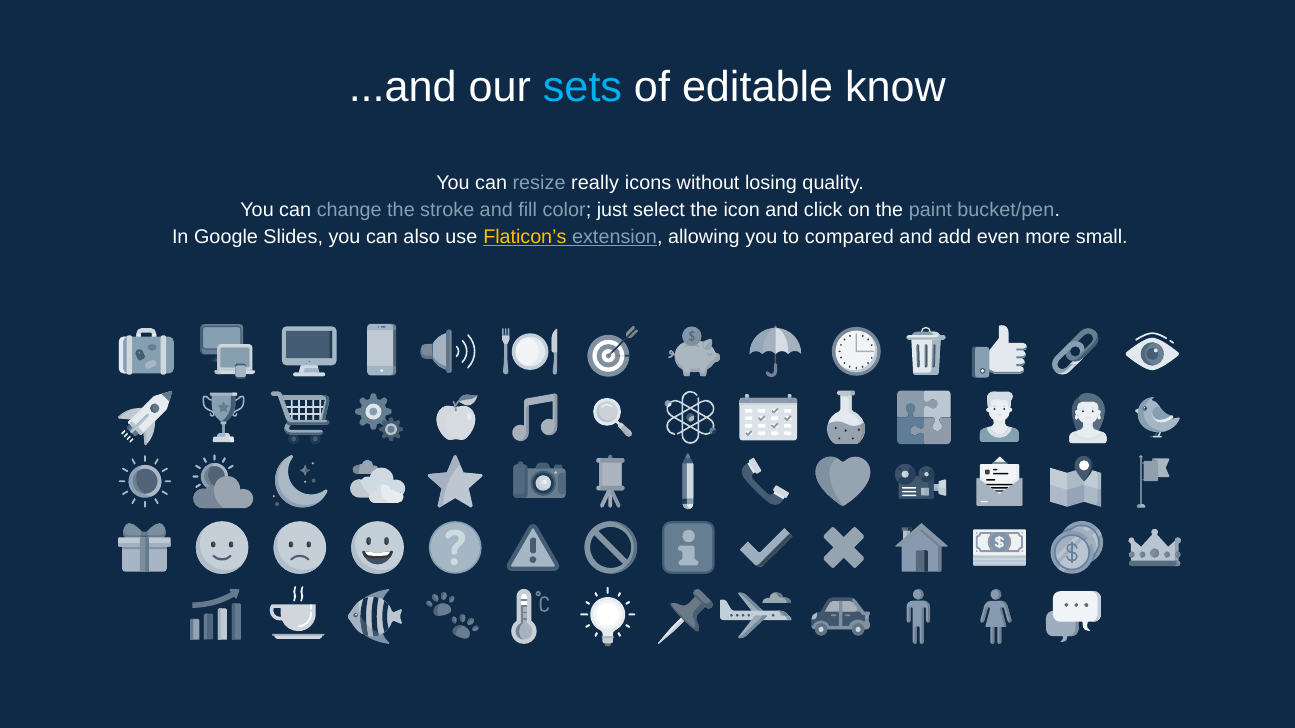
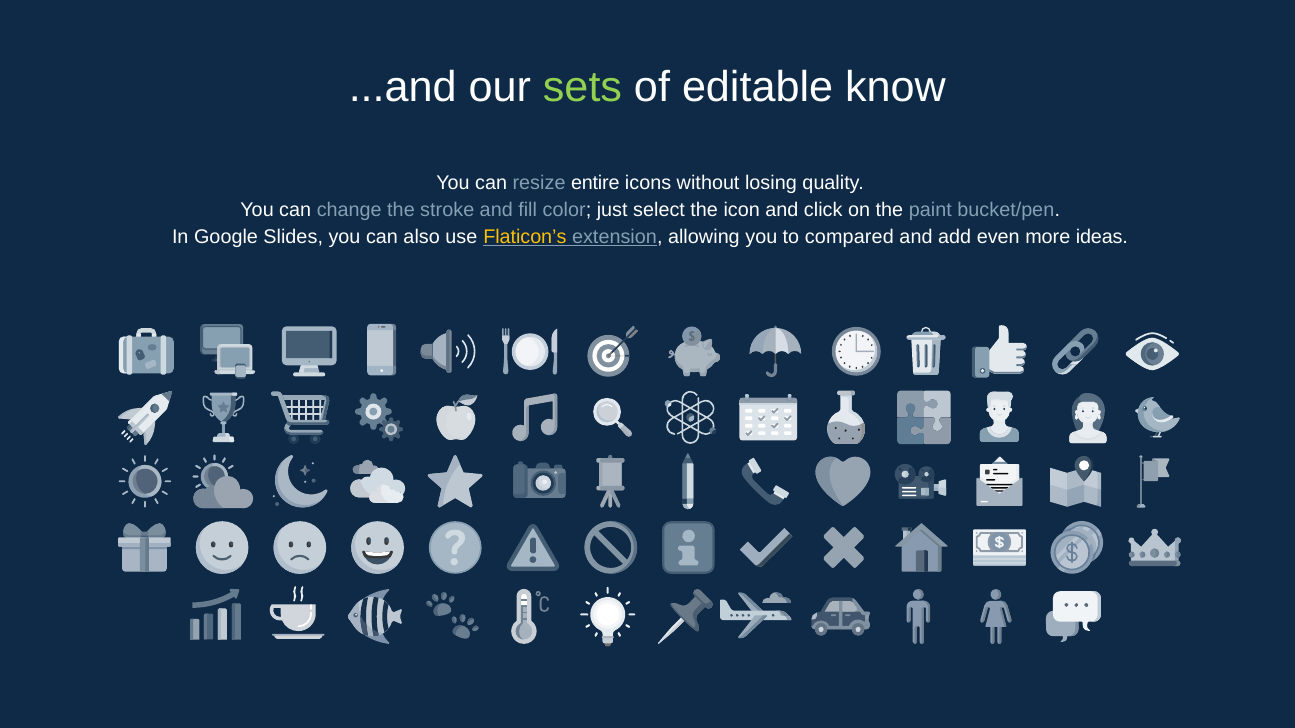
sets colour: light blue -> light green (582, 88)
really: really -> entire (595, 183)
small: small -> ideas (1102, 237)
